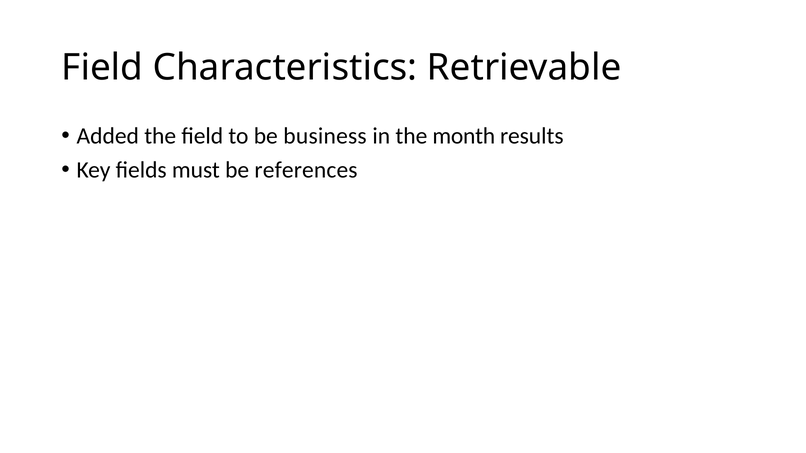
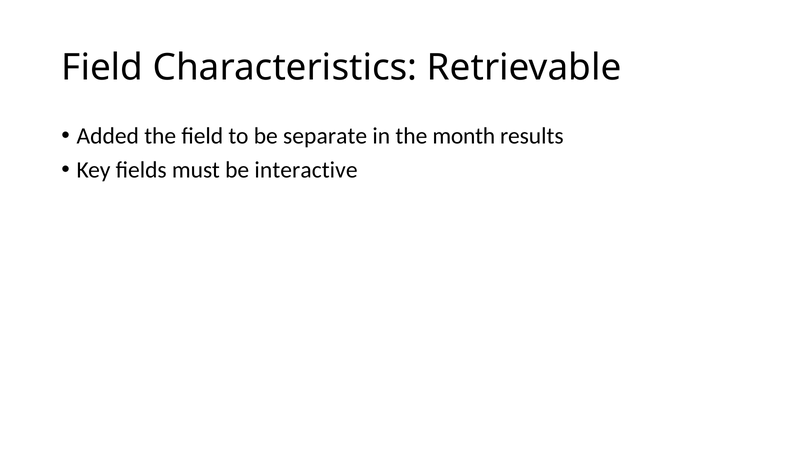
business: business -> separate (325, 136)
references: references -> interactive (306, 170)
